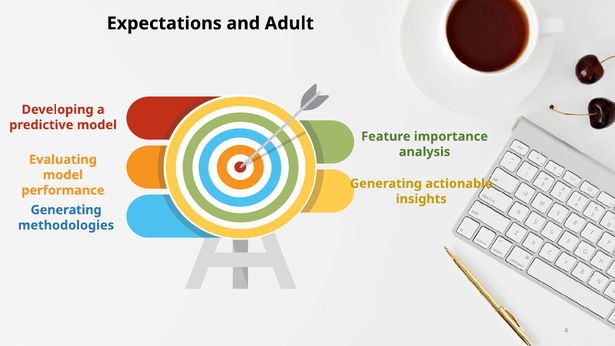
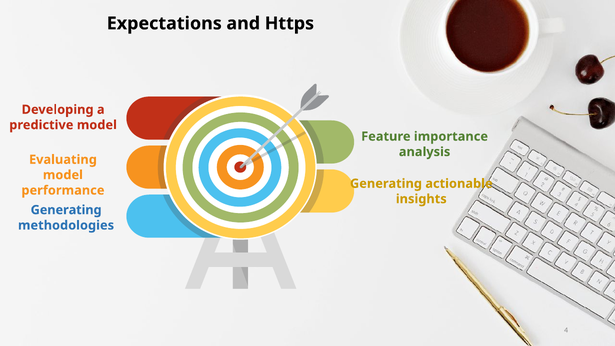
Adult: Adult -> Https (289, 23)
